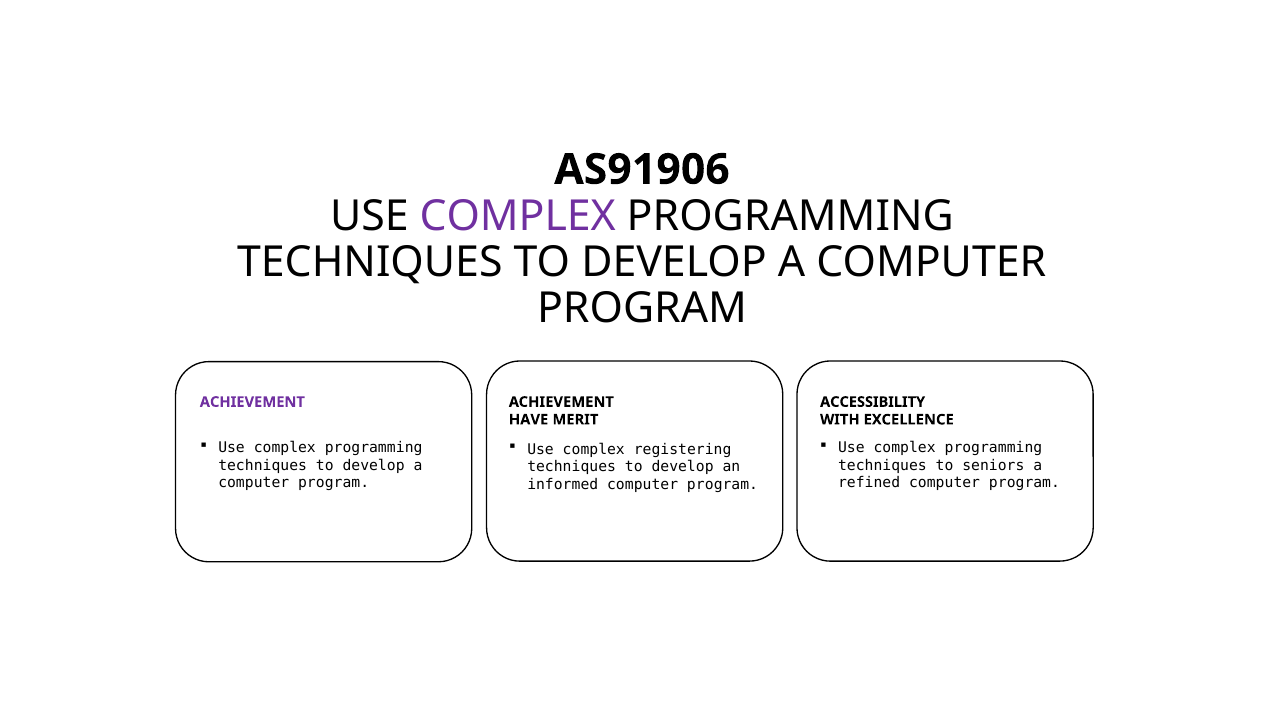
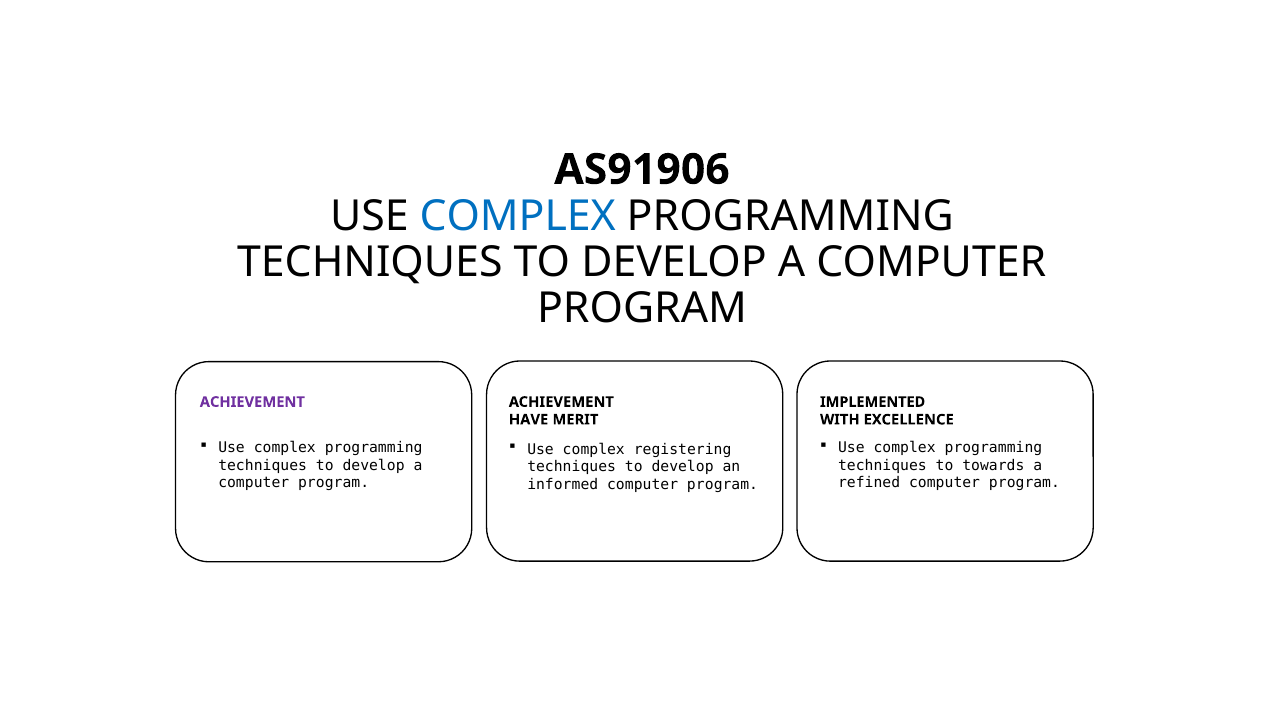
COMPLEX colour: purple -> blue (518, 216)
ACCESSIBILITY: ACCESSIBILITY -> IMPLEMENTED (873, 402)
seniors: seniors -> towards (993, 465)
